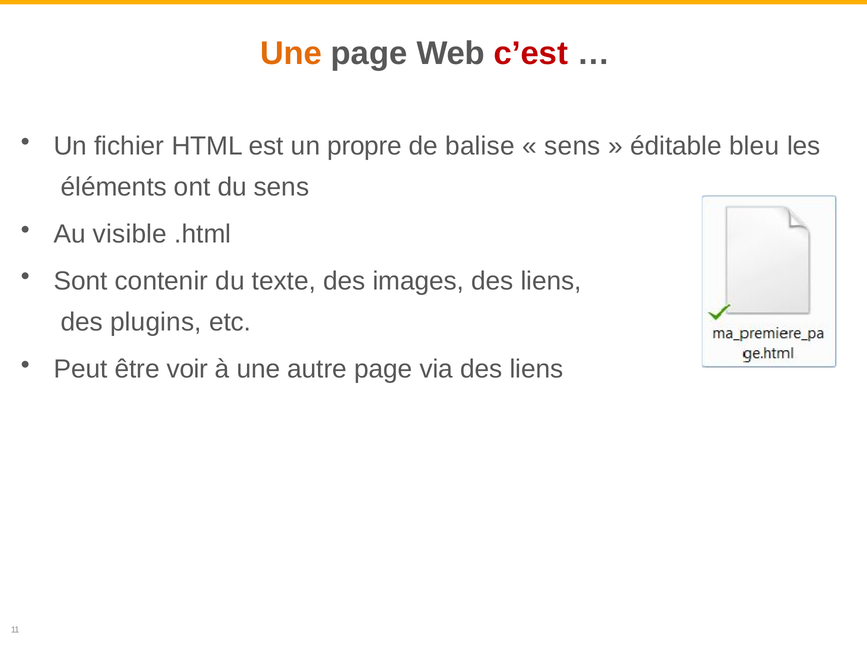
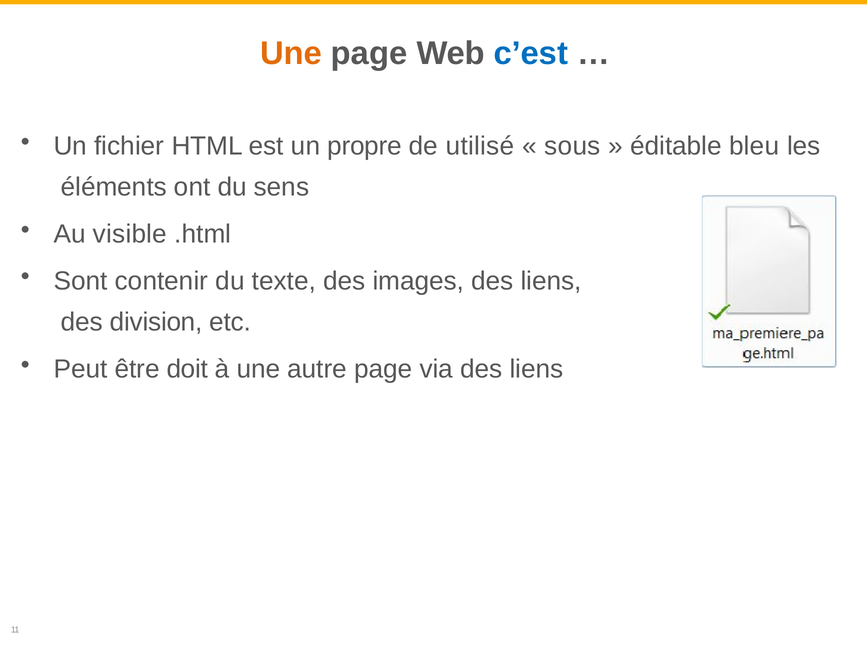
c’est colour: red -> blue (531, 54)
balise: balise -> utilisé (480, 146)
sens: sens -> sous (573, 146)
plugins: plugins -> division (156, 322)
voir: voir -> doit (187, 369)
